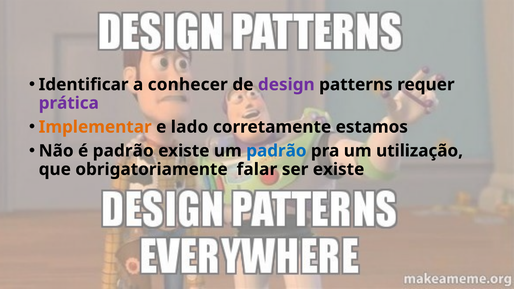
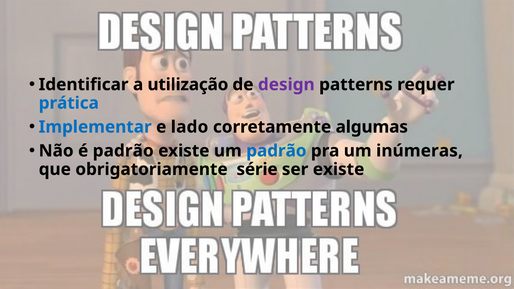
conhecer: conhecer -> utilização (188, 85)
prática colour: purple -> blue (69, 103)
Implementar colour: orange -> blue (95, 127)
estamos: estamos -> algumas (372, 127)
utilização: utilização -> inúmeras (419, 151)
falar: falar -> série (257, 169)
